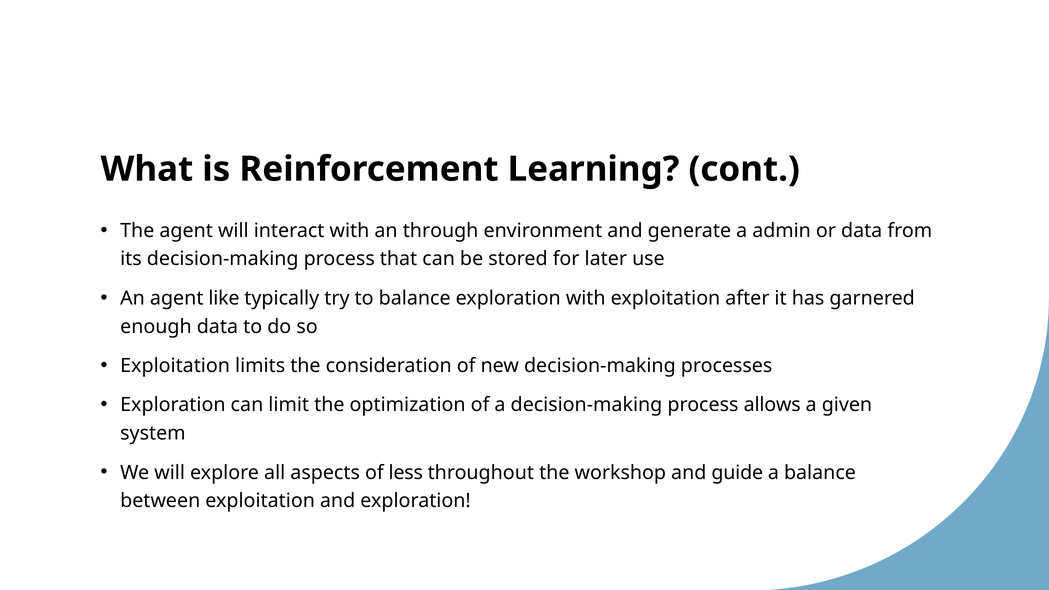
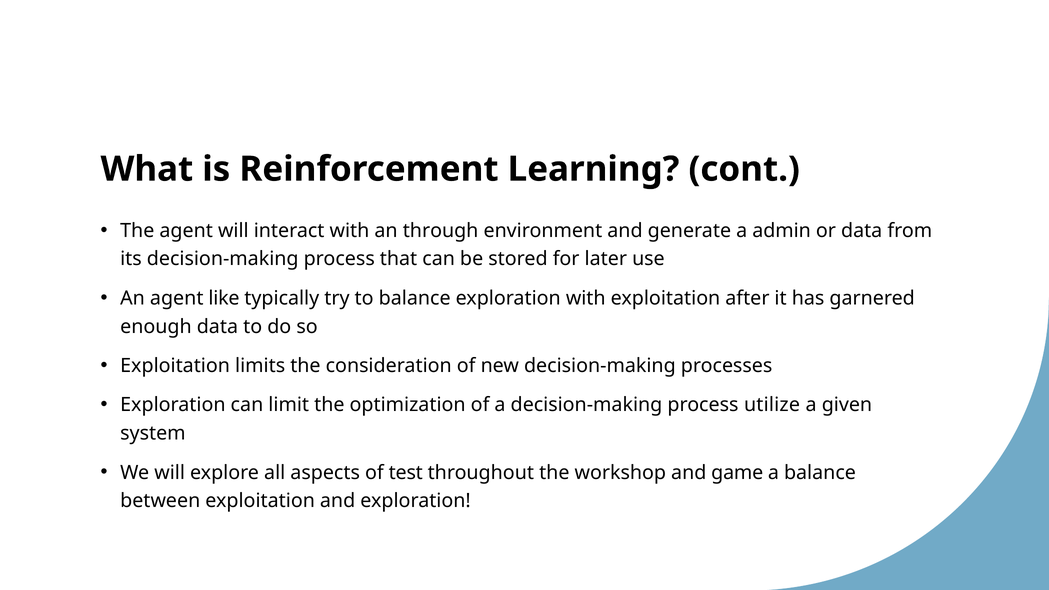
allows: allows -> utilize (772, 405)
less: less -> test (406, 473)
guide: guide -> game (737, 473)
